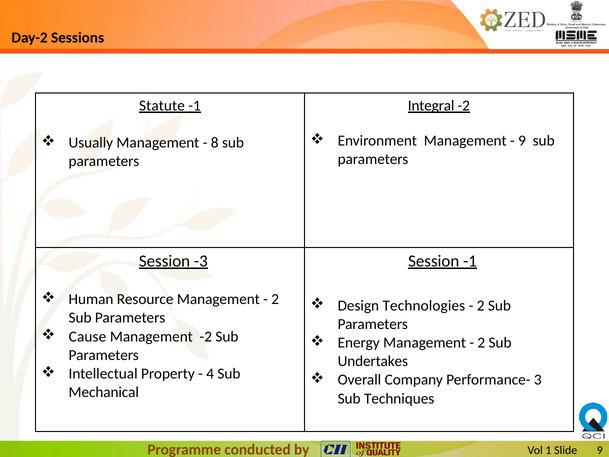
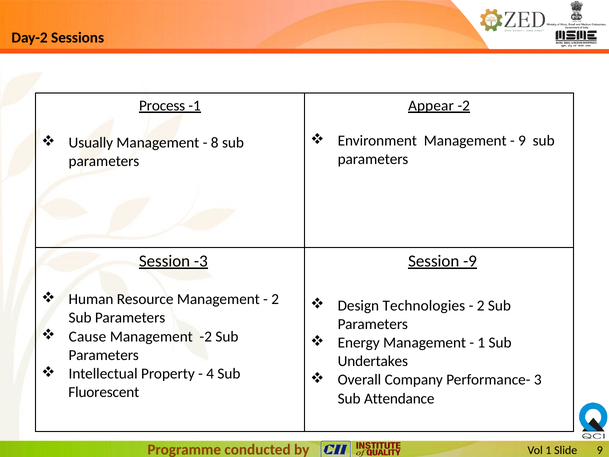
Statute: Statute -> Process (162, 106)
Integral: Integral -> Appear (431, 106)
Session -1: -1 -> -9 (470, 261)
2: 2 -> 1 (481, 343)
Mechanical: Mechanical -> Fluorescent (104, 392)
Techniques: Techniques -> Attendance (399, 398)
